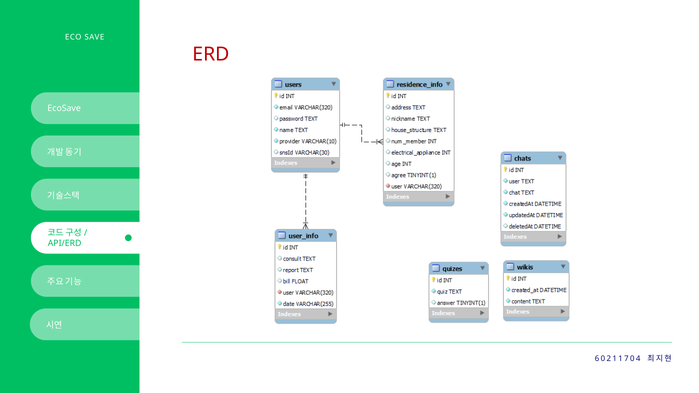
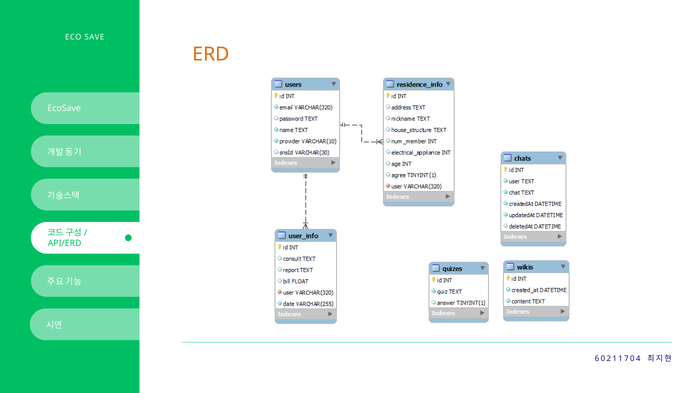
ERD colour: red -> orange (211, 54)
